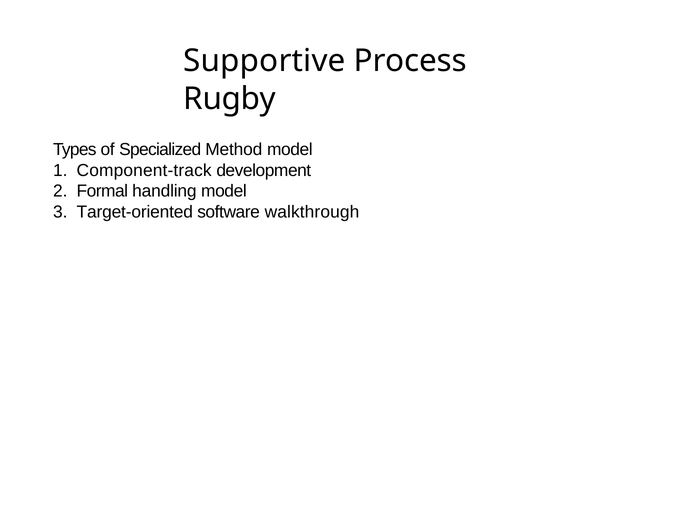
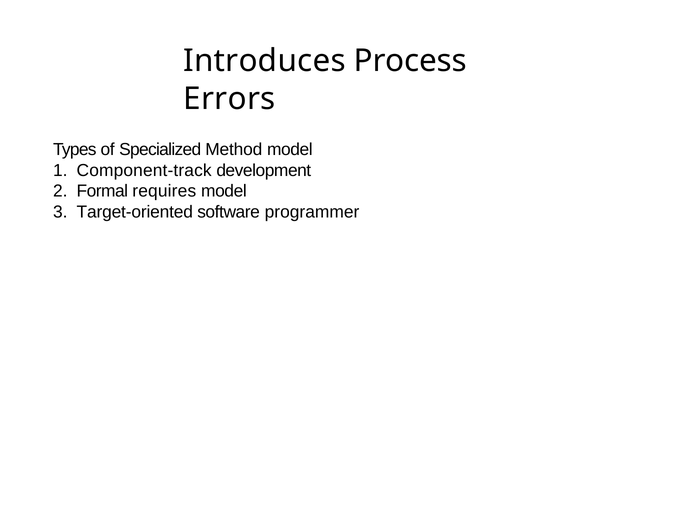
Supportive: Supportive -> Introduces (264, 61)
Rugby: Rugby -> Errors (229, 99)
handling: handling -> requires (164, 191)
walkthrough: walkthrough -> programmer (312, 212)
